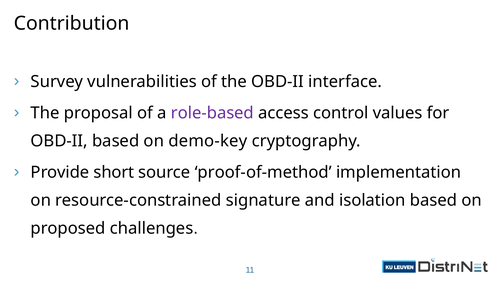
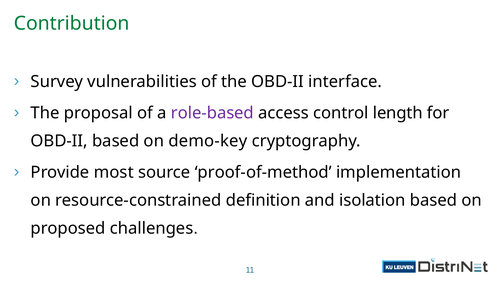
Contribution colour: black -> green (72, 23)
values: values -> length (398, 113)
short: short -> most (114, 172)
signature: signature -> definition (263, 200)
